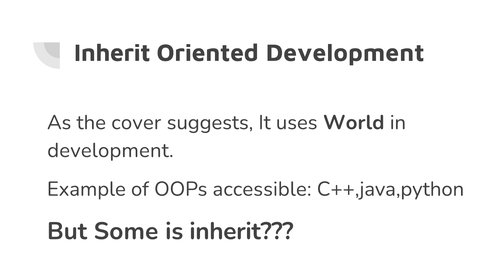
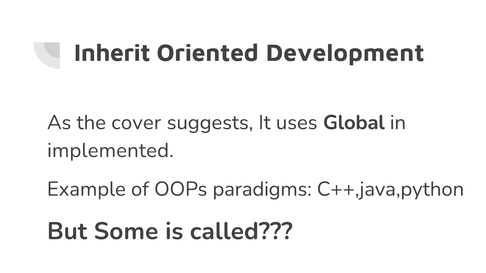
World: World -> Global (354, 123)
development: development -> implemented (110, 151)
accessible: accessible -> paradigms (262, 189)
is inherit: inherit -> called (241, 231)
